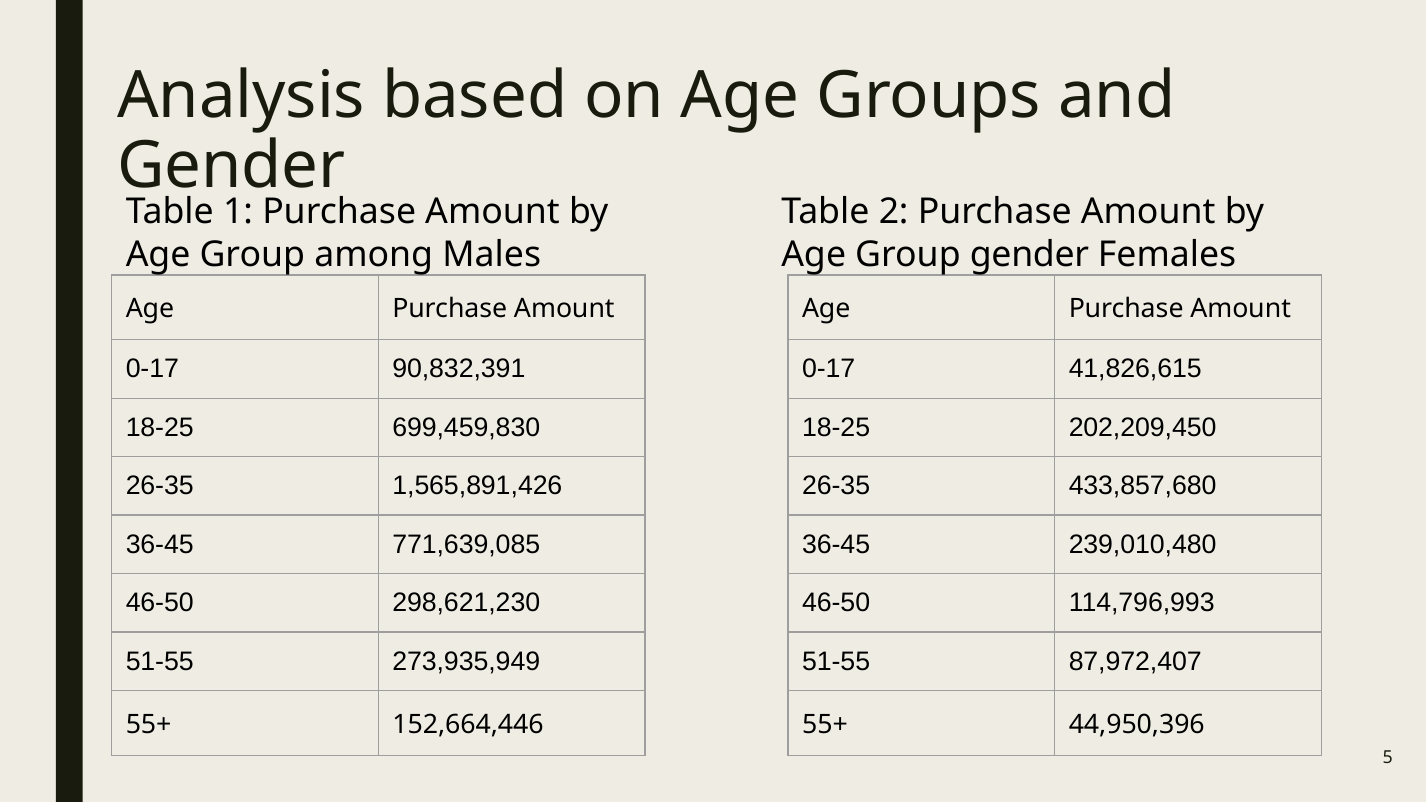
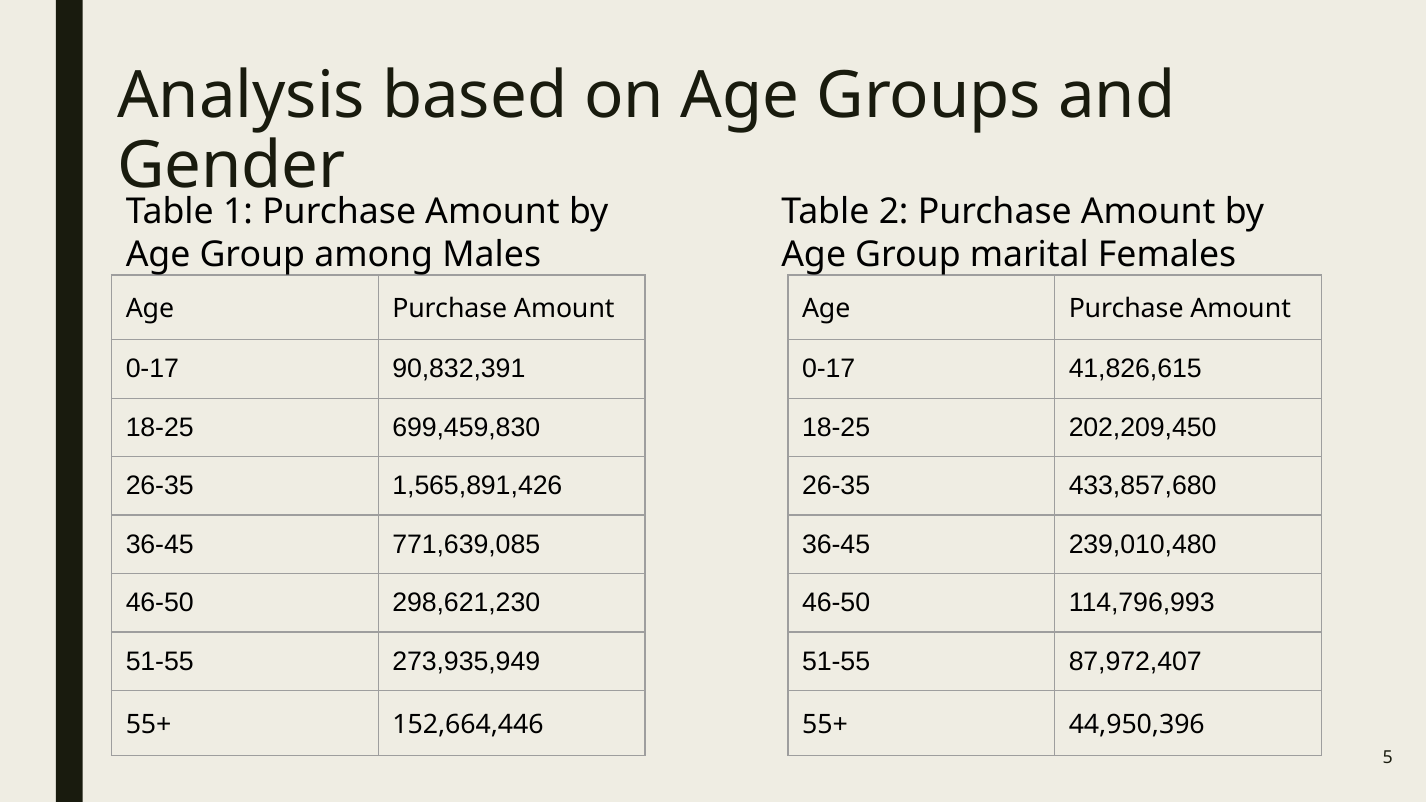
Group gender: gender -> marital (1029, 255)
